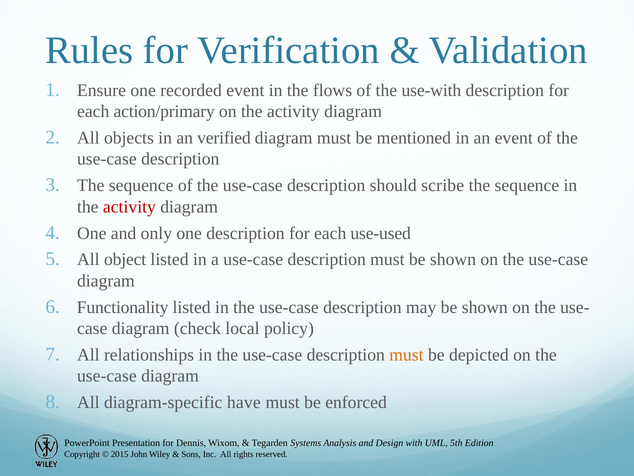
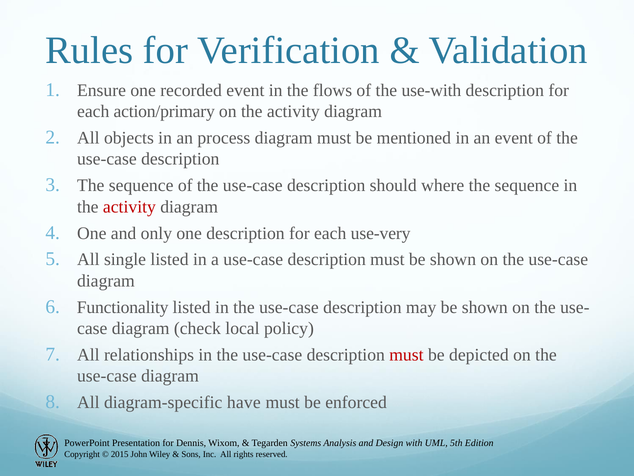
verified: verified -> process (224, 138)
scribe: scribe -> where (443, 185)
use-used: use-used -> use-very (381, 233)
object: object -> single (125, 259)
must colour: orange -> red (406, 355)
